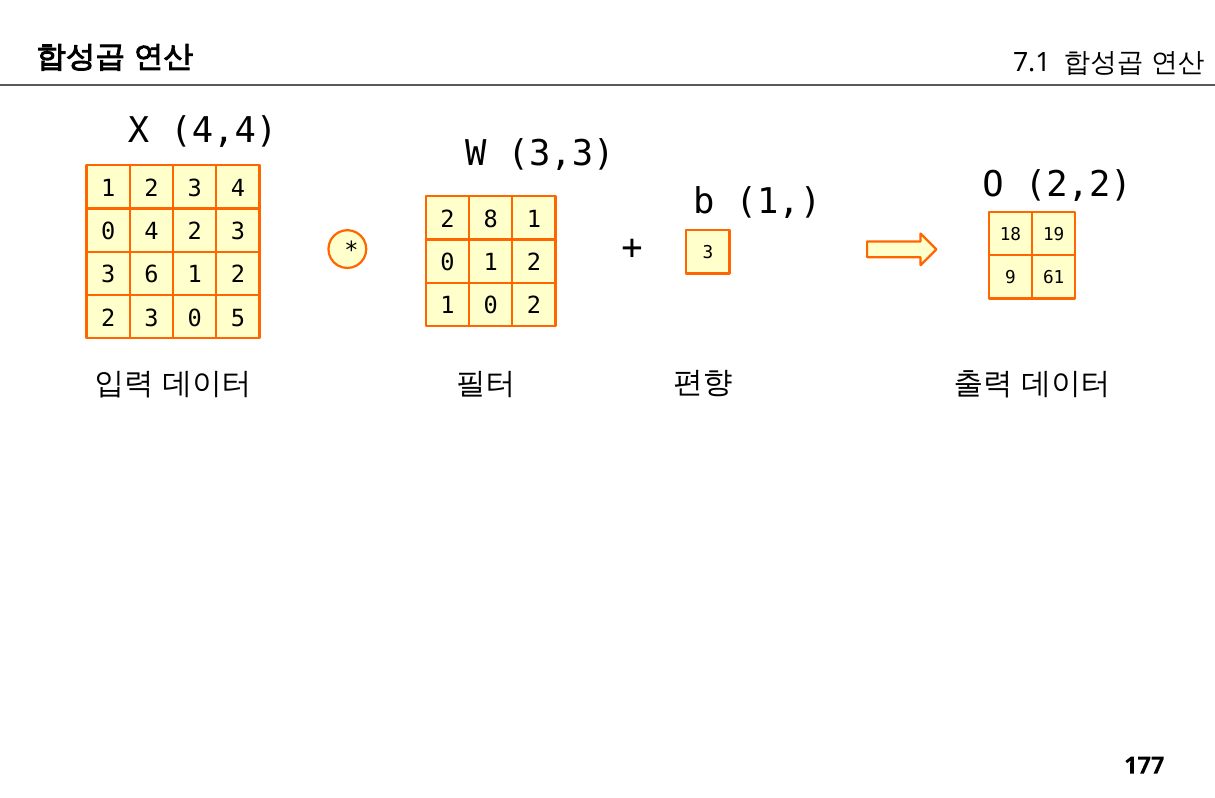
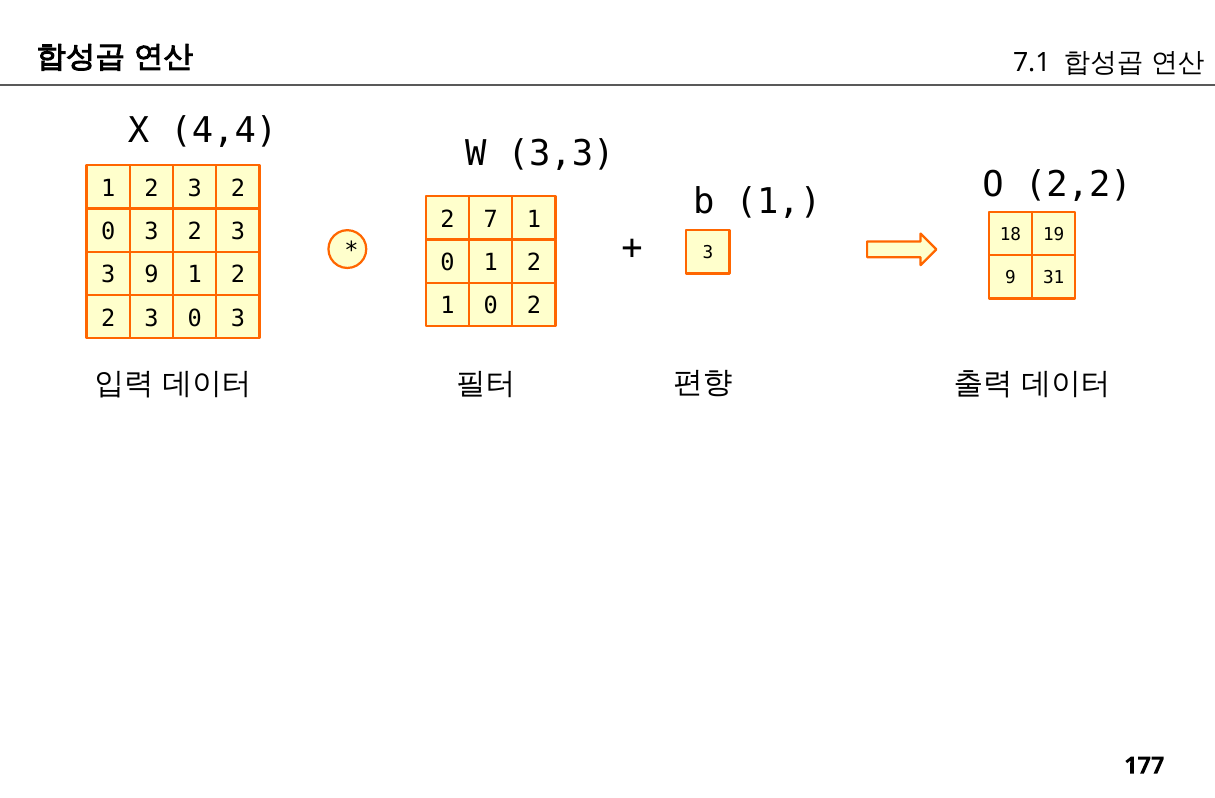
2 3 4: 4 -> 2 (238, 189)
8: 8 -> 7 (491, 219)
4: 4 -> 3 (151, 232)
3 6: 6 -> 9 (151, 275)
61: 61 -> 31 (1054, 278)
3 0 5: 5 -> 3 (238, 318)
